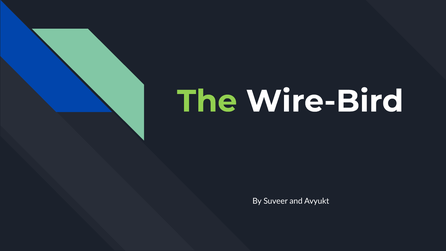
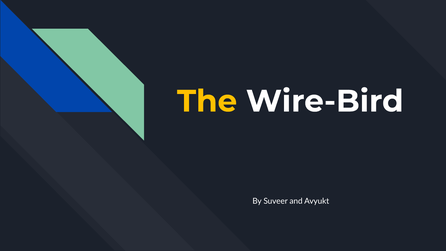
The colour: light green -> yellow (207, 101)
